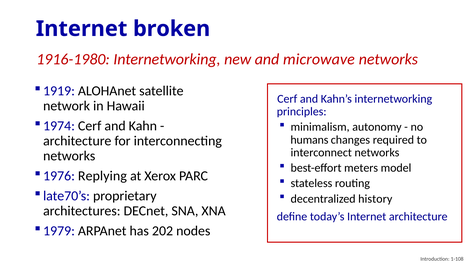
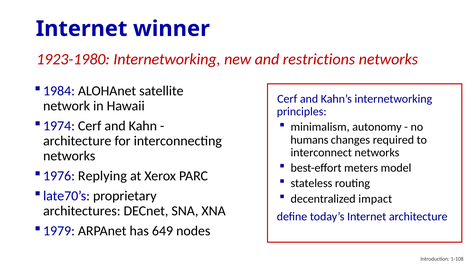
broken: broken -> winner (171, 29)
1916-1980: 1916-1980 -> 1923-1980 (73, 59)
microwave: microwave -> restrictions (319, 59)
1919: 1919 -> 1984 (59, 91)
history: history -> impact (375, 199)
202: 202 -> 649 (163, 231)
